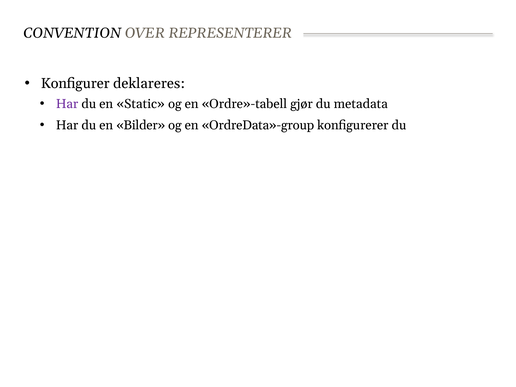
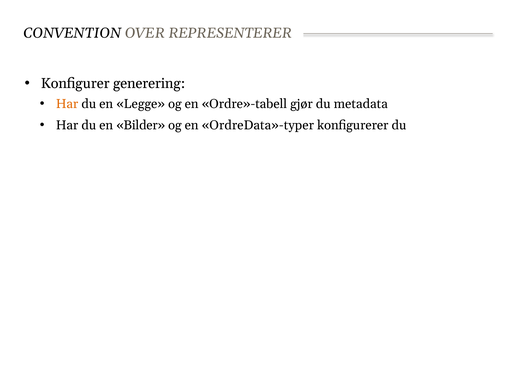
deklareres: deklareres -> generering (149, 83)
Har colour: purple -> orange (67, 104)
Static: Static -> Legge (141, 104)
OrdreData»-group: OrdreData»-group -> OrdreData»-typer (258, 125)
